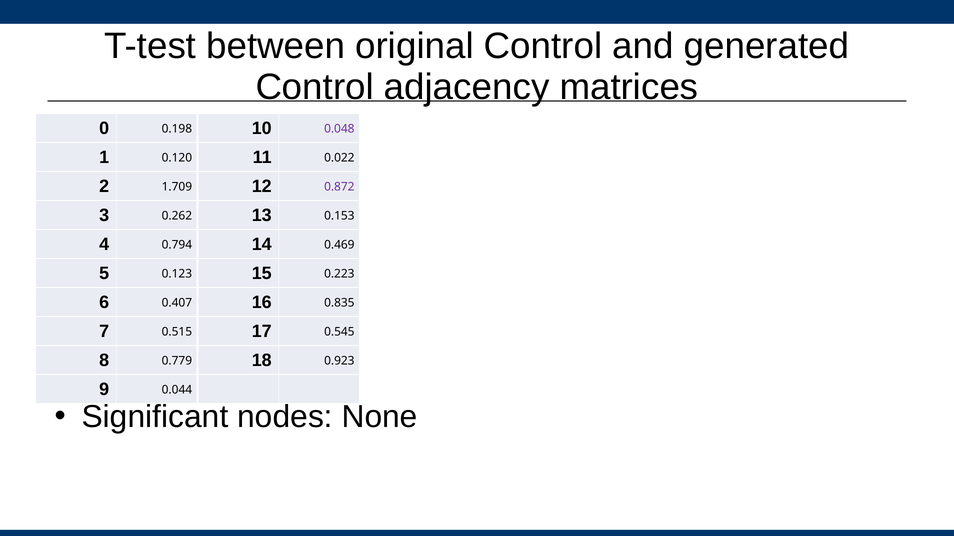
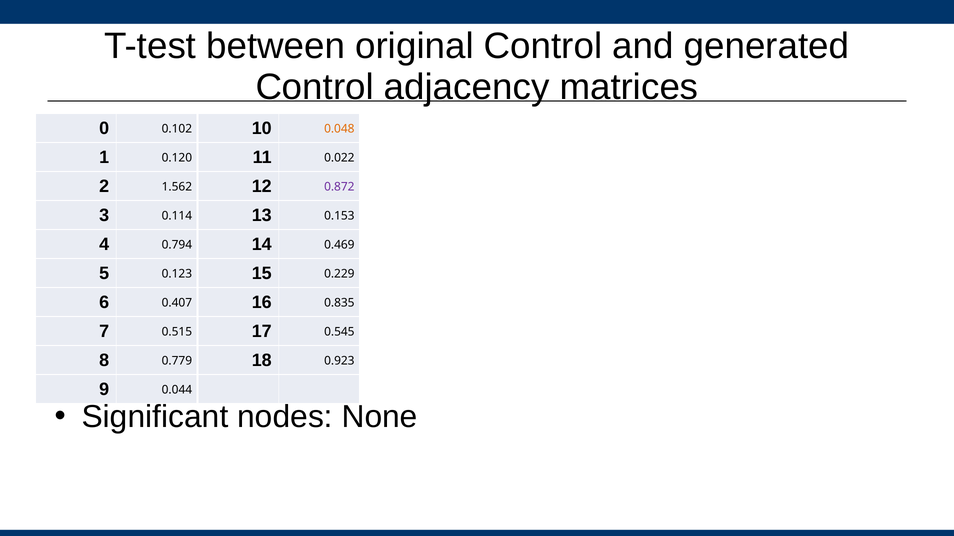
0.198: 0.198 -> 0.102 (177, 129)
0.048 colour: purple -> orange (339, 129)
1.709: 1.709 -> 1.562 (177, 187)
0.262: 0.262 -> 0.114 (177, 216)
0.223: 0.223 -> 0.229 (339, 274)
